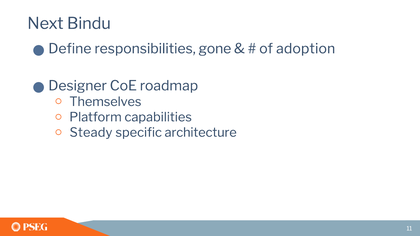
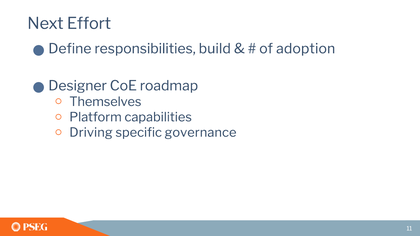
Bindu: Bindu -> Effort (89, 24)
gone: gone -> build (215, 49)
Steady: Steady -> Driving (91, 133)
architecture: architecture -> governance (201, 133)
